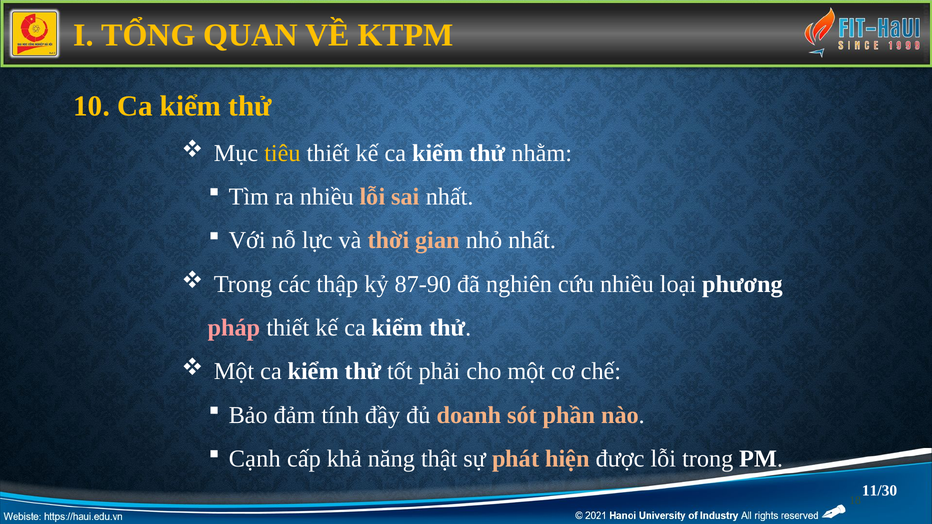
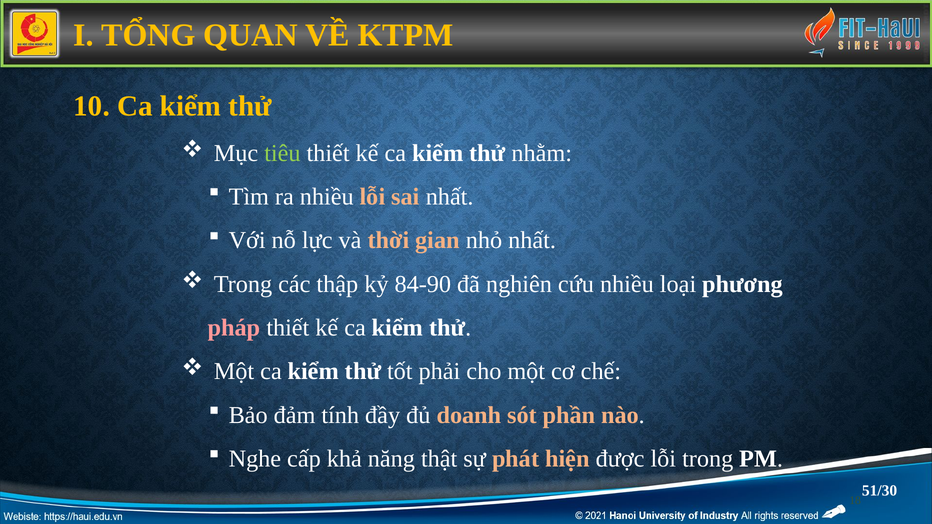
tiêu colour: yellow -> light green (282, 153)
87-90: 87-90 -> 84-90 (423, 284)
Cạnh: Cạnh -> Nghe (255, 459)
11/30: 11/30 -> 51/30 (880, 491)
